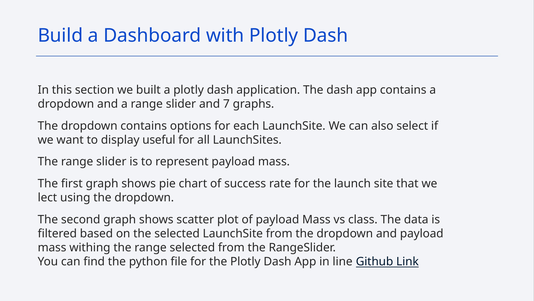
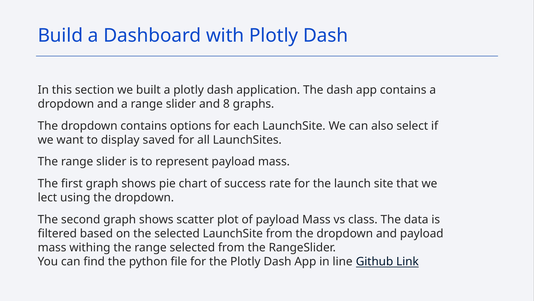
7: 7 -> 8 (226, 104)
useful: useful -> saved (159, 140)
